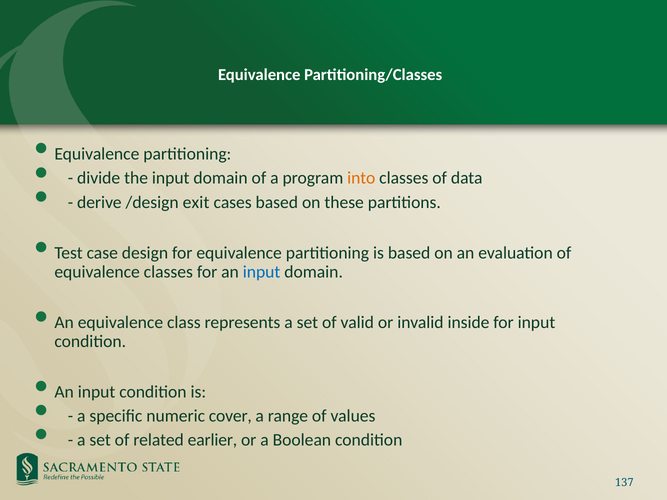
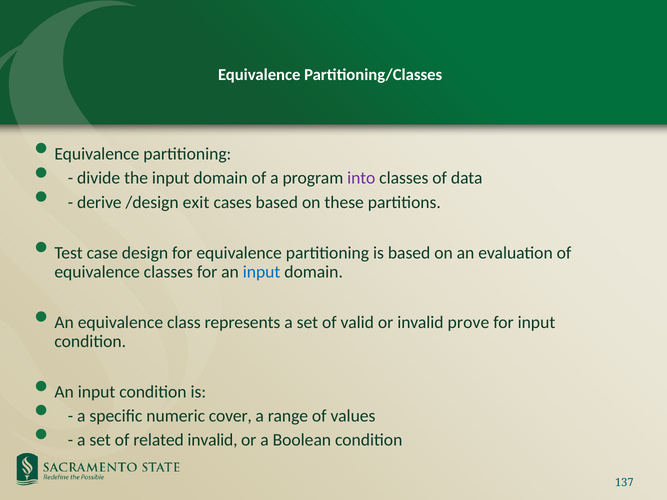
into colour: orange -> purple (361, 178)
inside: inside -> prove (468, 322)
related earlier: earlier -> invalid (213, 440)
